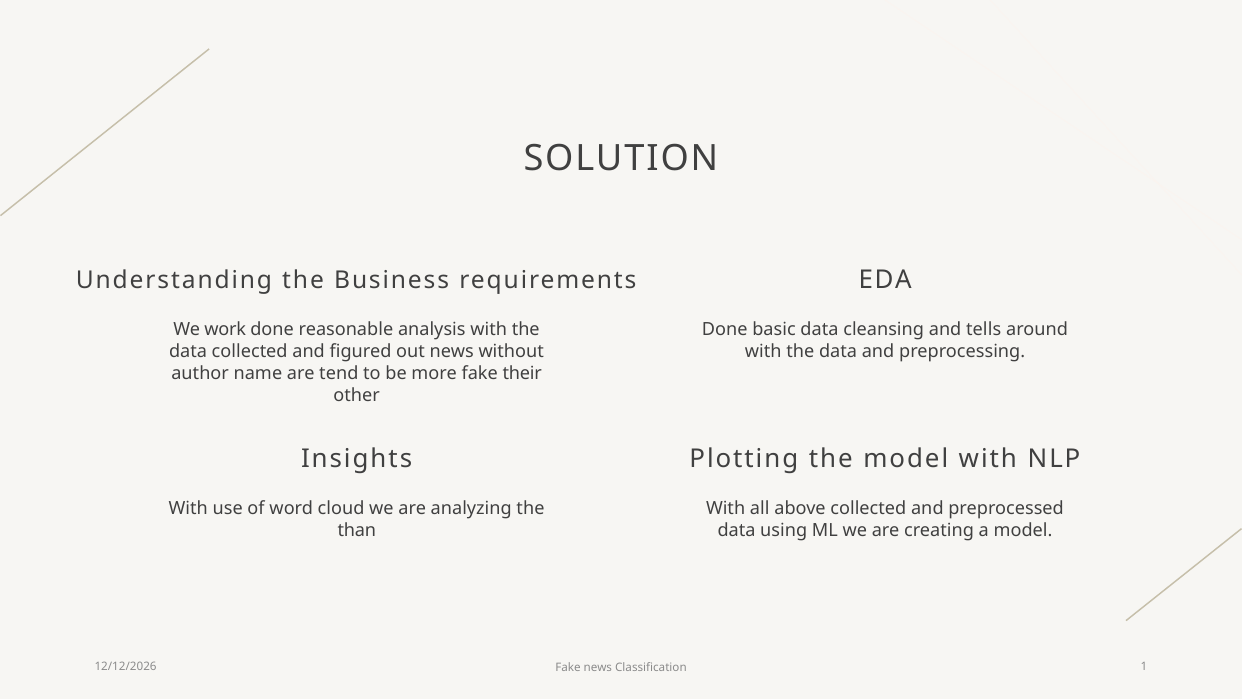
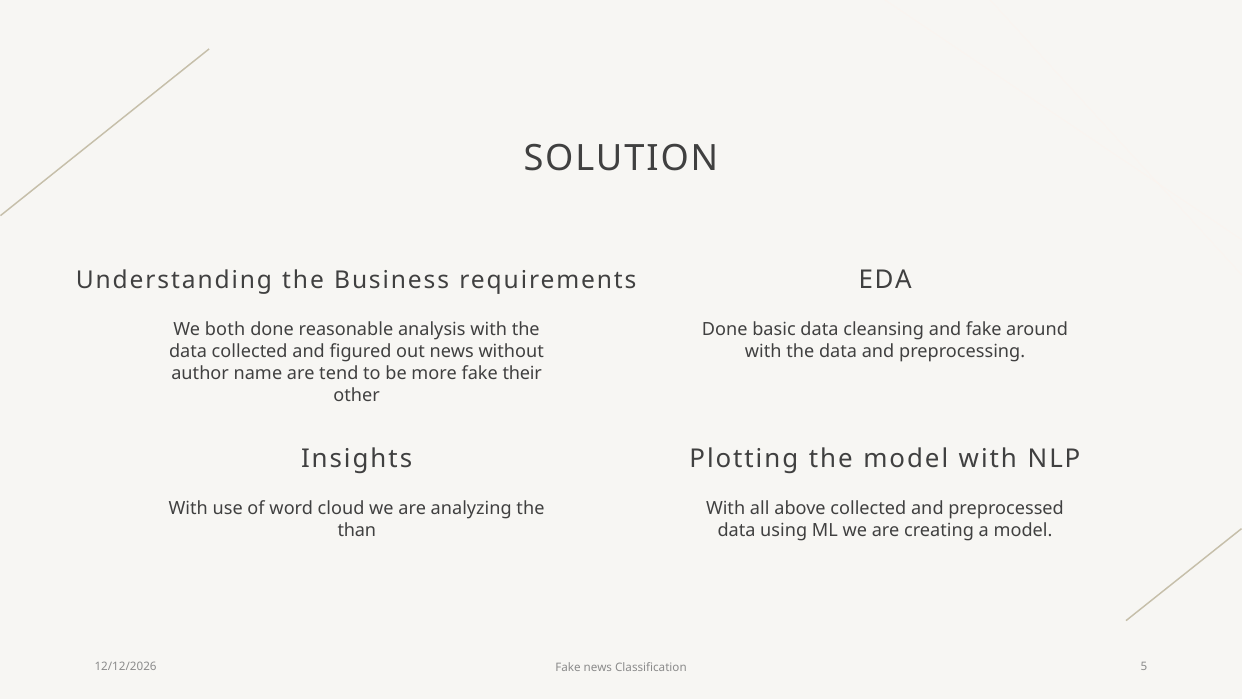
work: work -> both (225, 330)
and tells: tells -> fake (984, 330)
1: 1 -> 5 (1144, 666)
